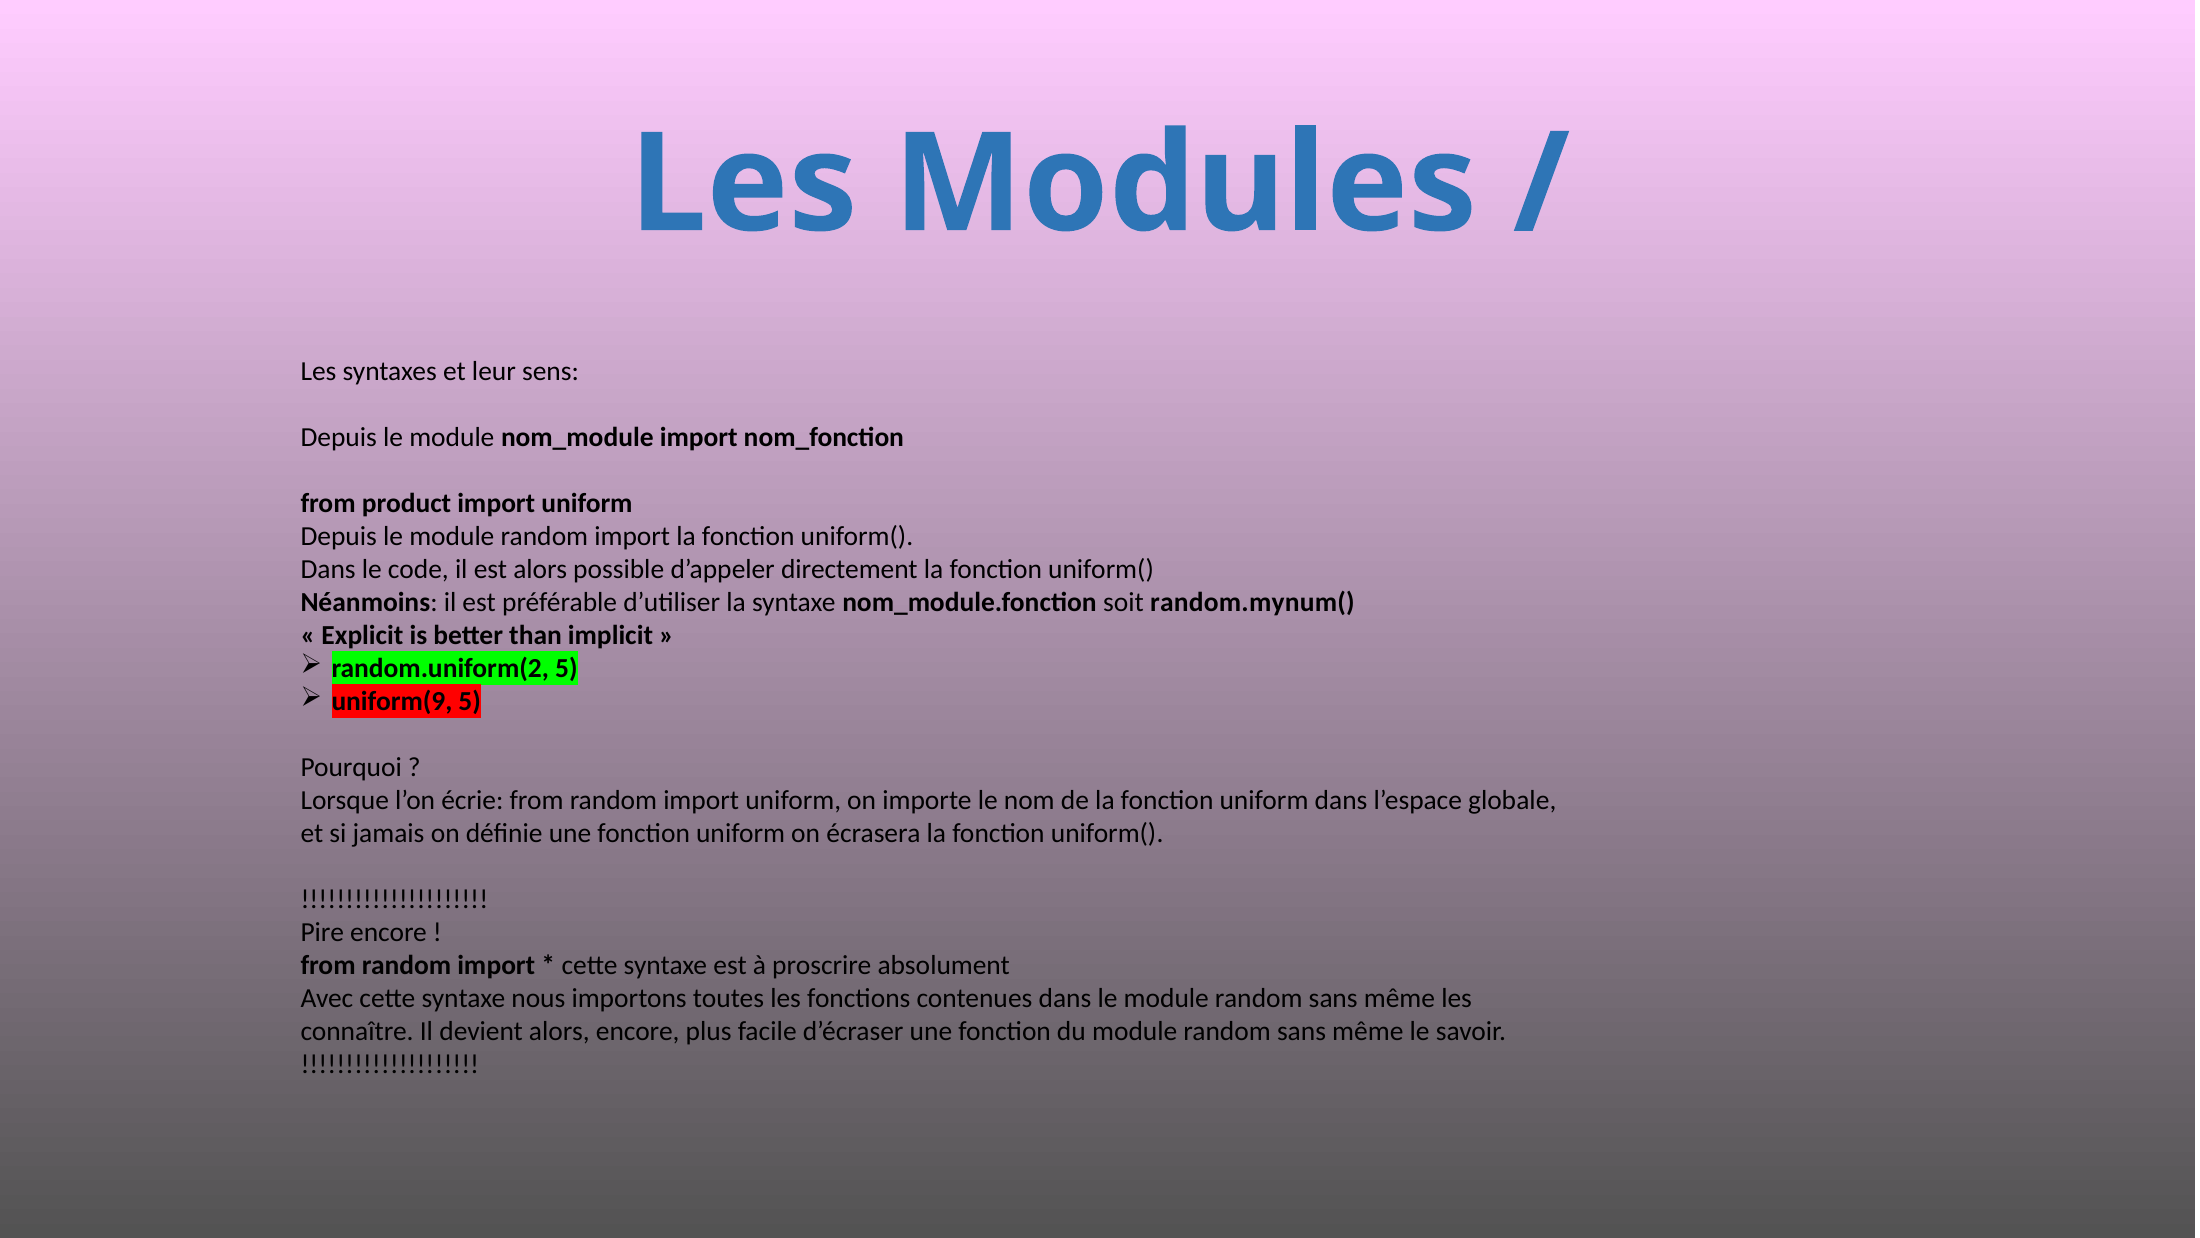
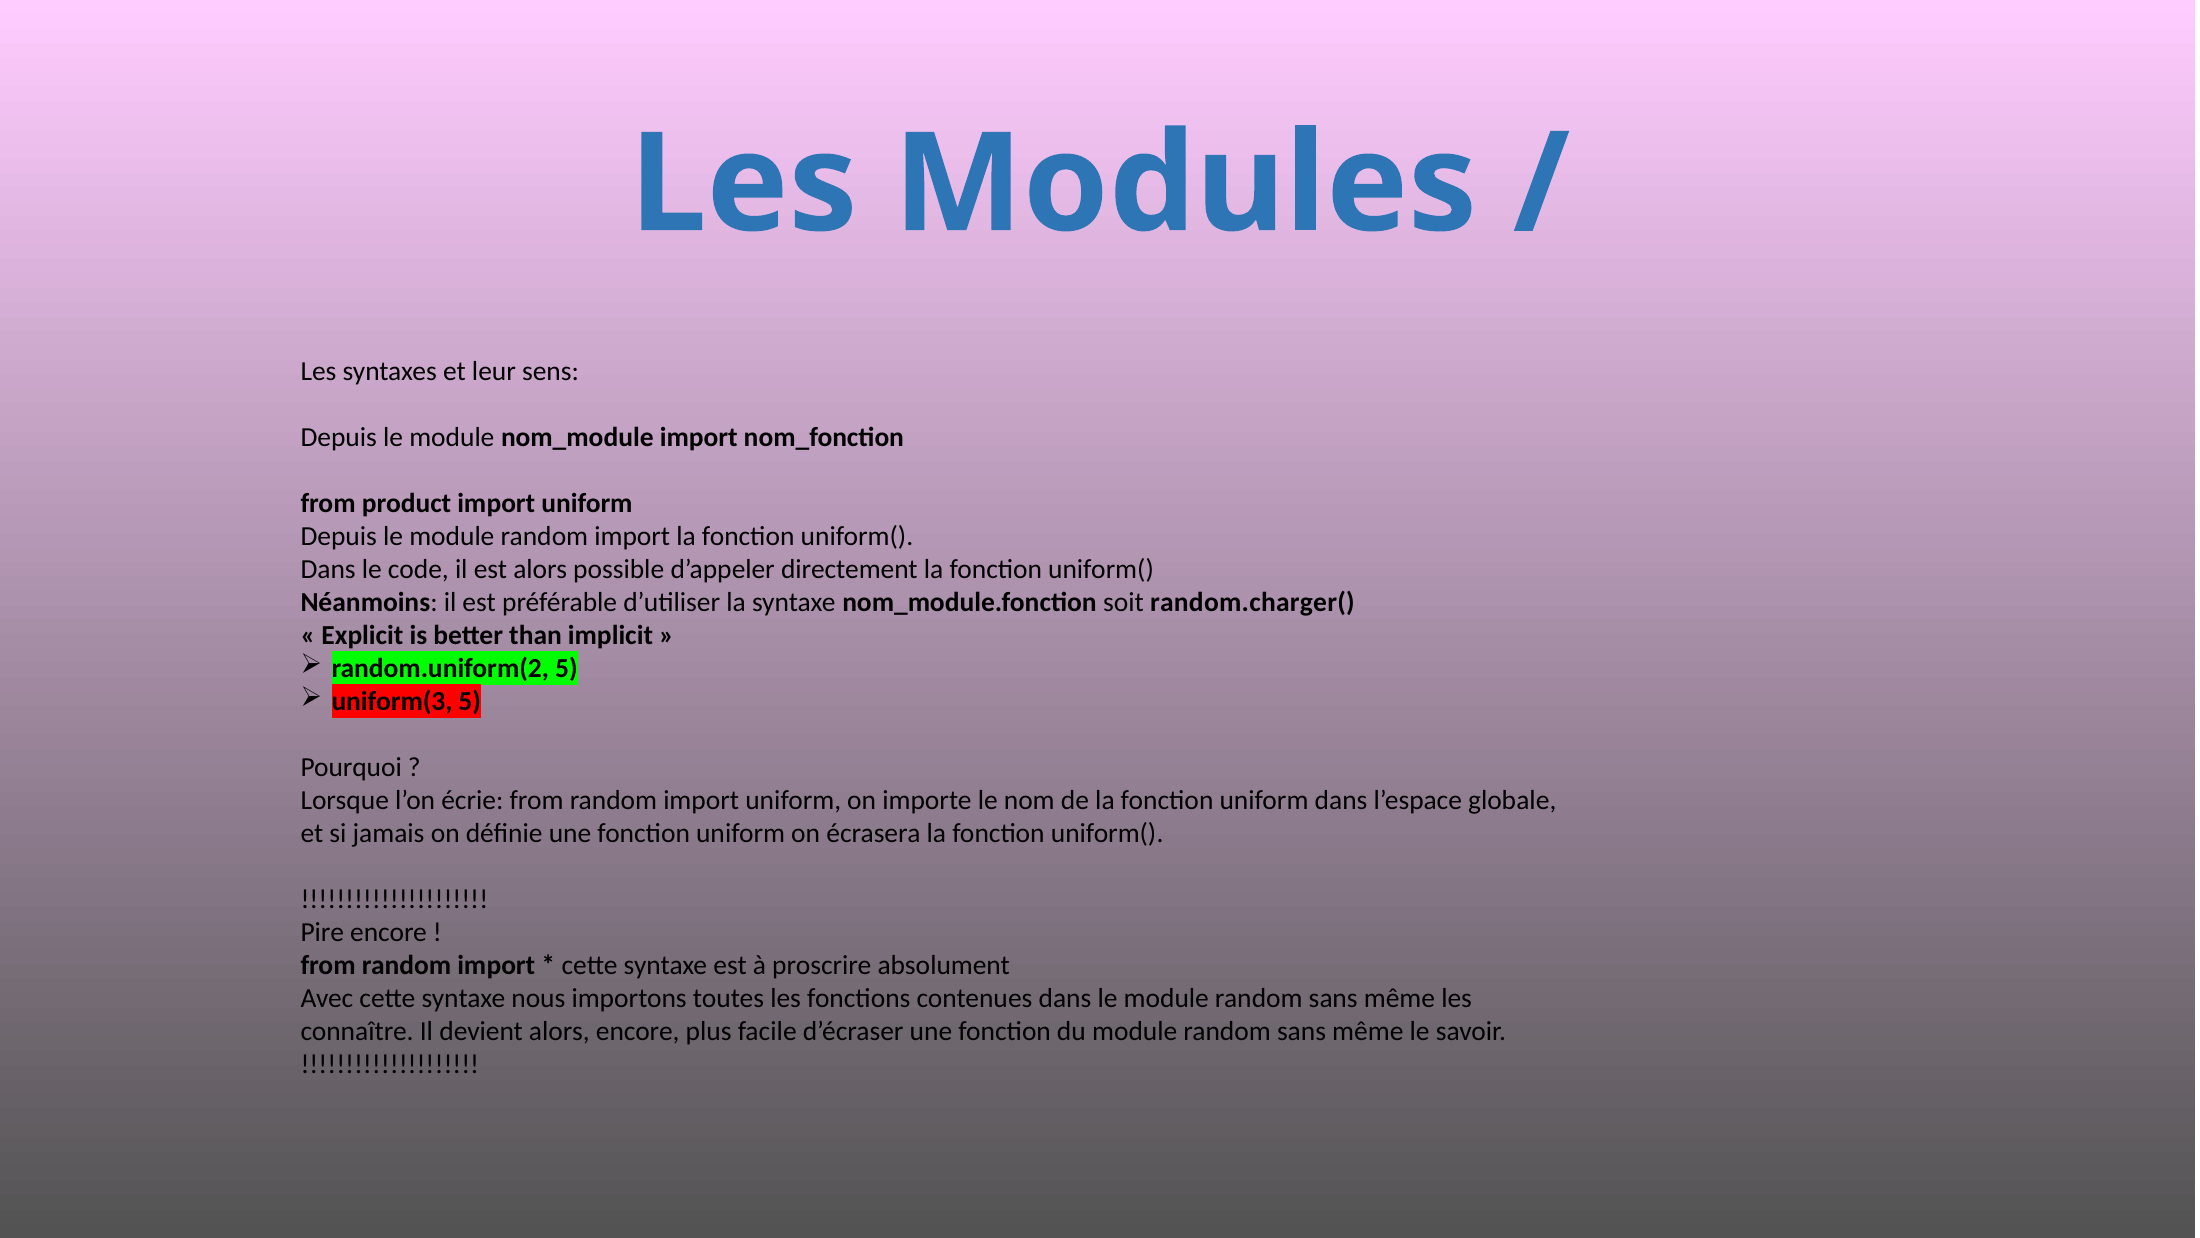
random.mynum(: random.mynum( -> random.charger( (1252, 602)
uniform(9: uniform(9 -> uniform(3 (392, 701)
